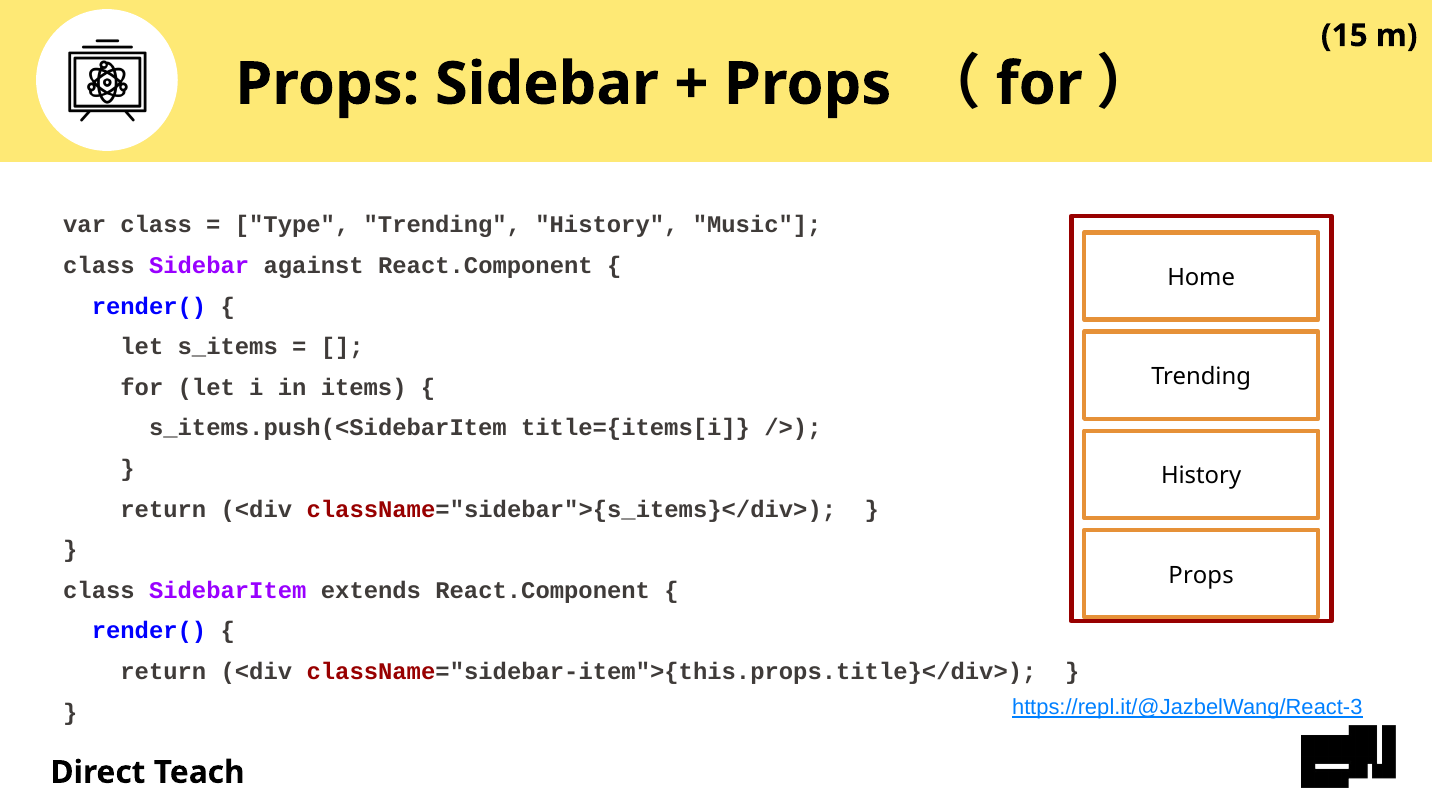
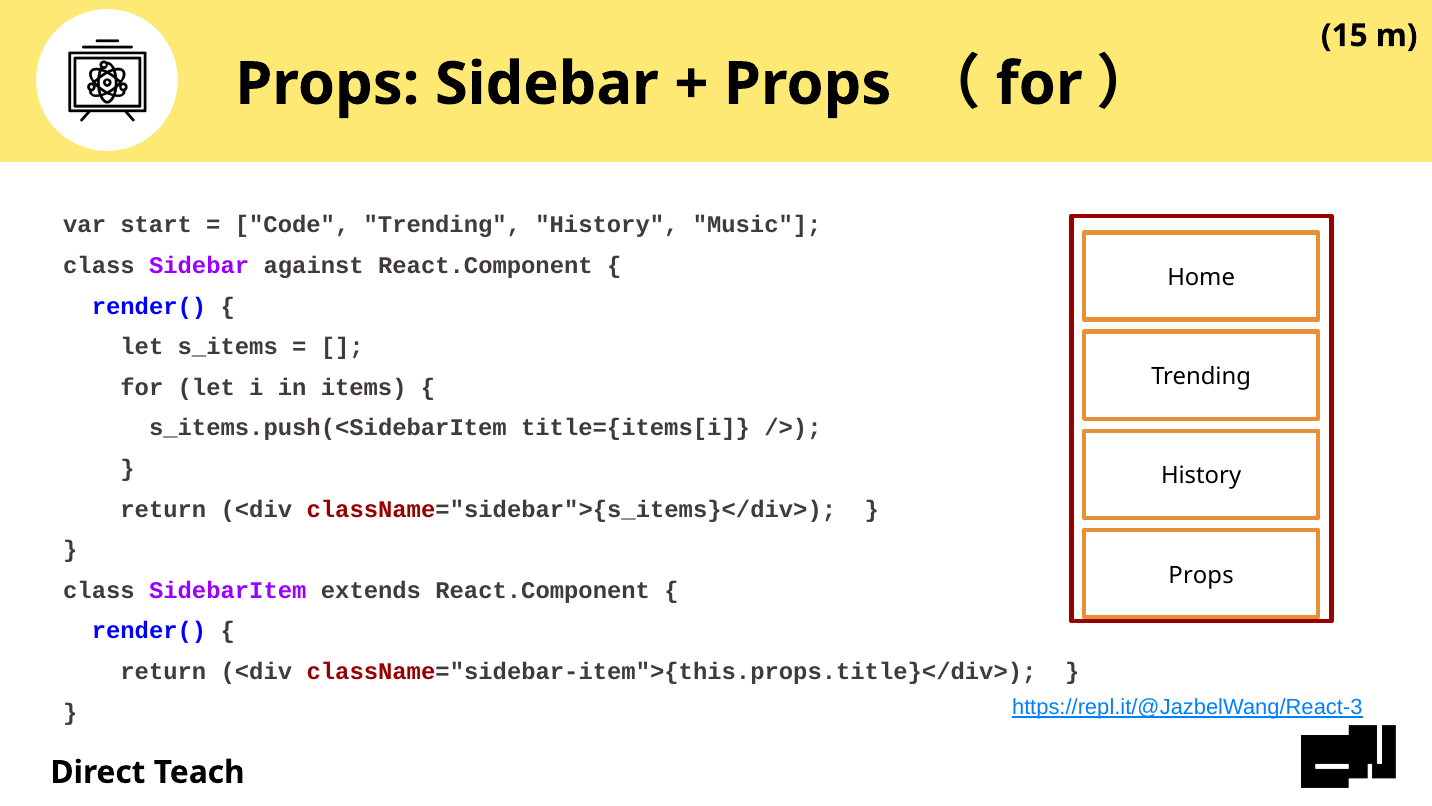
var class: class -> start (156, 225)
Type: Type -> Code (292, 225)
